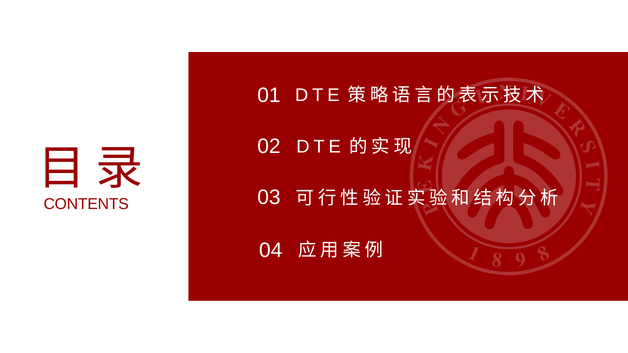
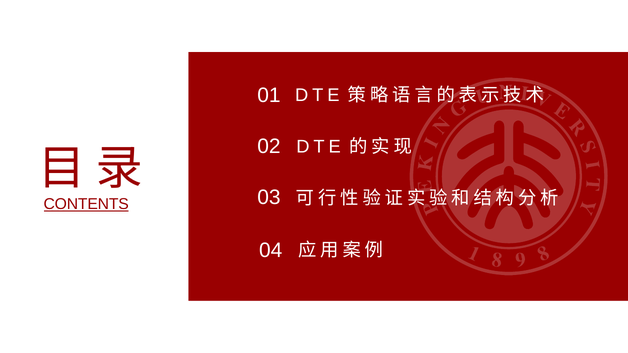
CONTENTS underline: none -> present (86, 204)
